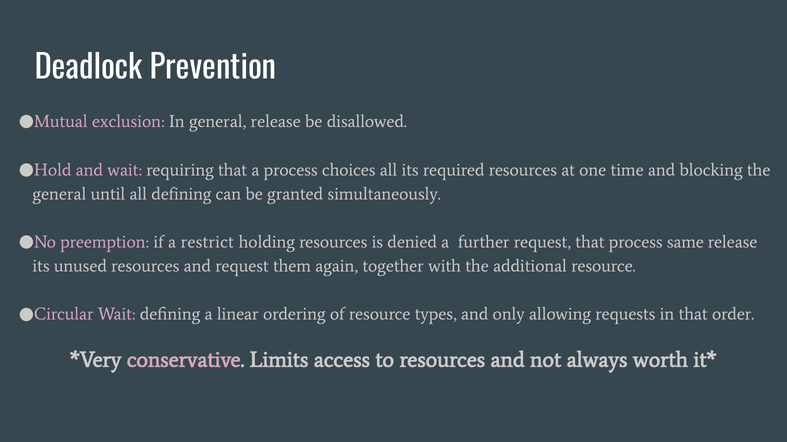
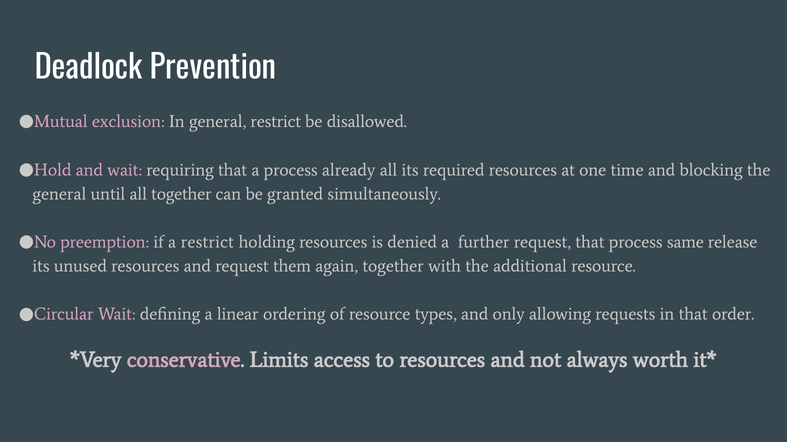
general release: release -> restrict (276, 122)
choices: choices -> already (349, 170)
all defining: defining -> together (181, 194)
